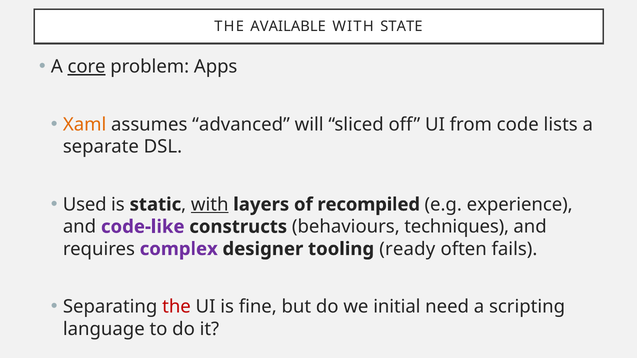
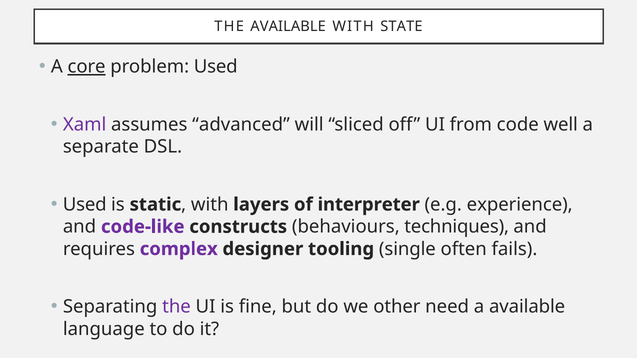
problem Apps: Apps -> Used (216, 67)
Xaml colour: orange -> purple (85, 125)
lists: lists -> well (561, 125)
with underline: present -> none (210, 205)
recompiled: recompiled -> interpreter (369, 205)
ready: ready -> single (407, 249)
the colour: red -> purple (177, 307)
initial: initial -> other (397, 307)
a scripting: scripting -> available (527, 307)
